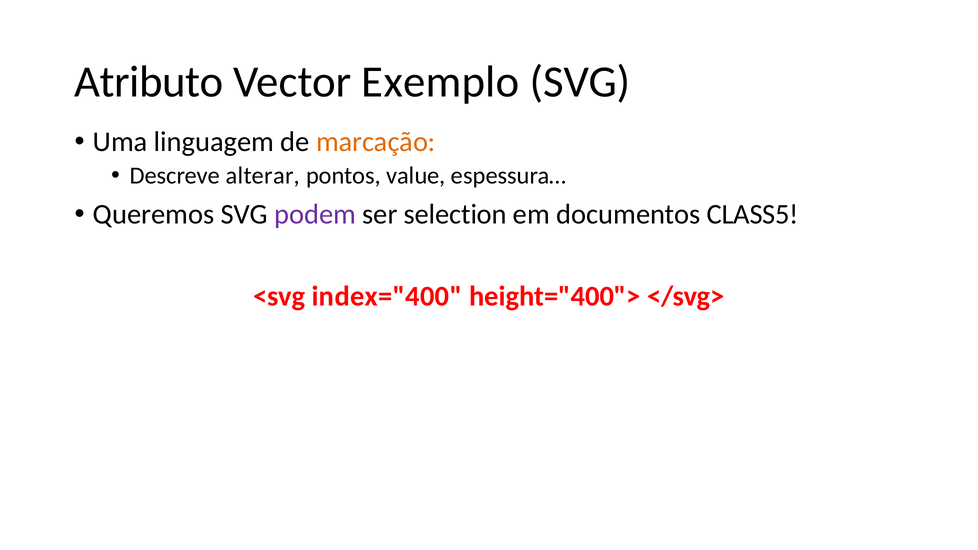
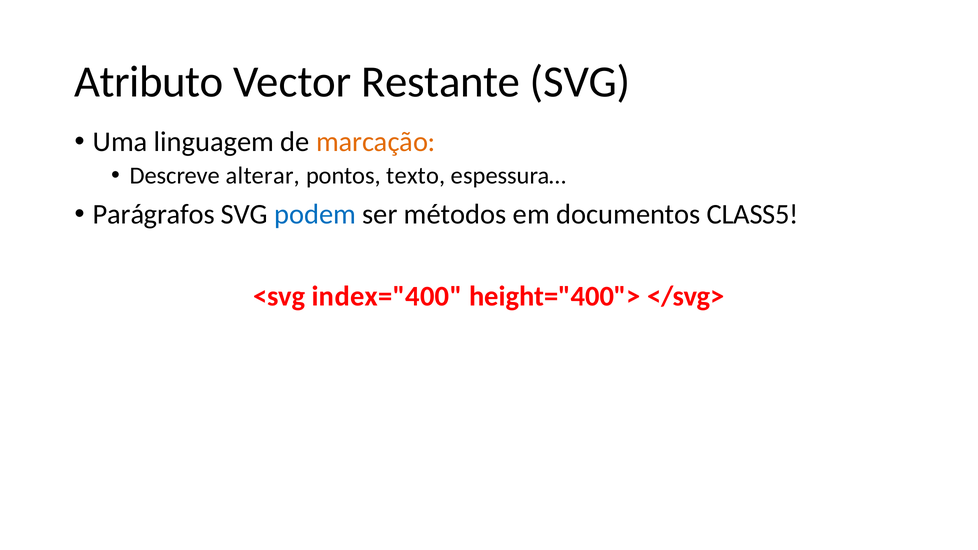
Exemplo: Exemplo -> Restante (441, 82)
value: value -> texto (416, 176)
Queremos: Queremos -> Parágrafos (154, 214)
podem colour: purple -> blue (315, 214)
selection: selection -> métodos (455, 214)
